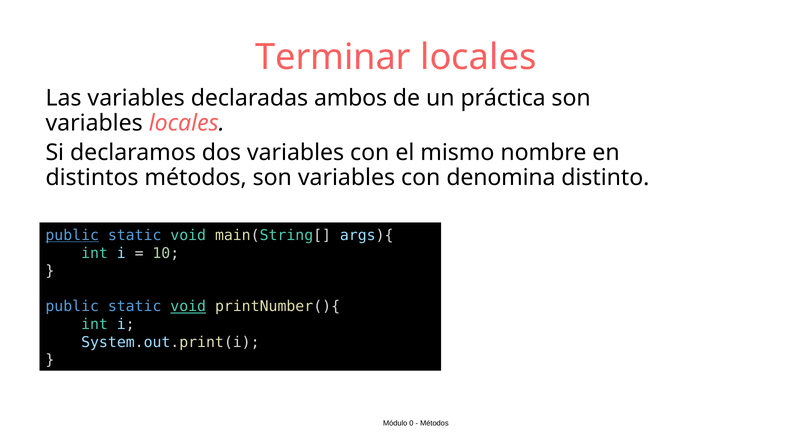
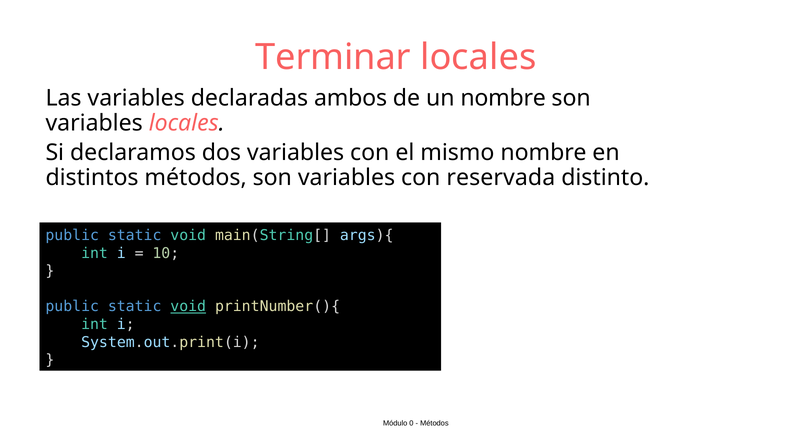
un práctica: práctica -> nombre (503, 98)
denomina: denomina -> reservada (501, 178)
public underline: present -> none (72, 236)
